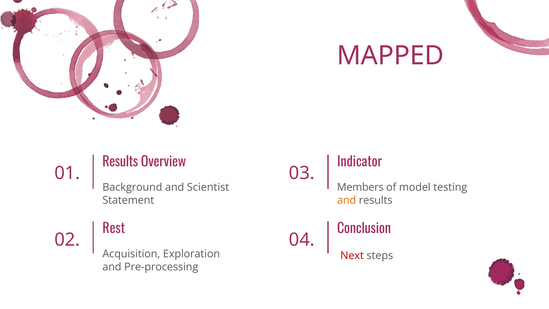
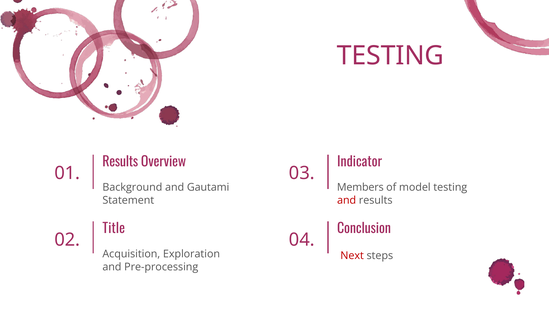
MAPPED: MAPPED -> TESTING (390, 56)
Scientist: Scientist -> Gautami (208, 187)
and colour: orange -> red (347, 200)
Rest: Rest -> Title (114, 228)
